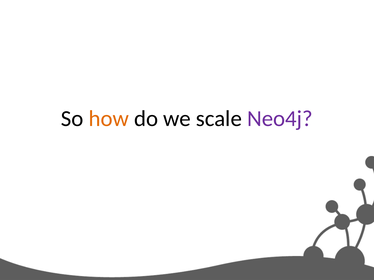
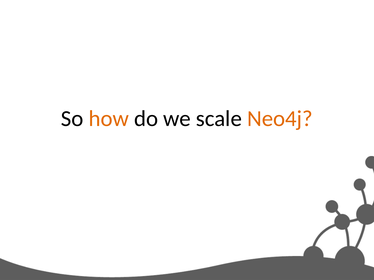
Neo4j colour: purple -> orange (280, 119)
